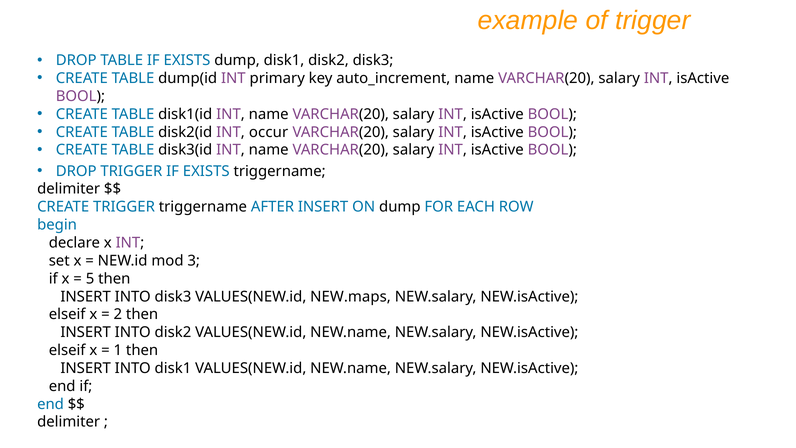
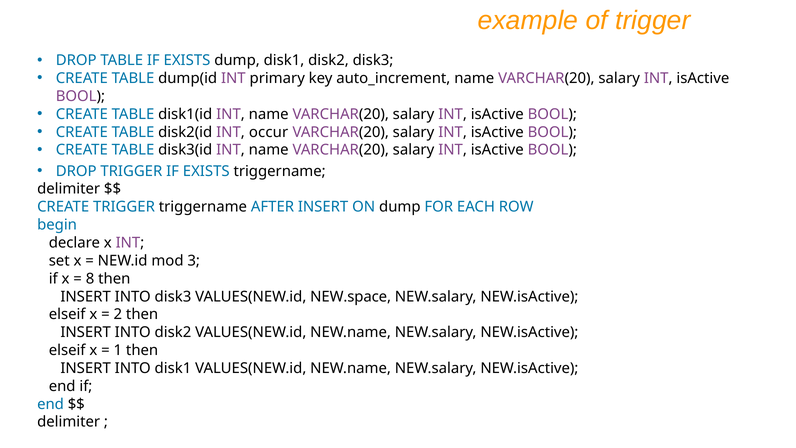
5: 5 -> 8 (90, 279)
NEW.maps: NEW.maps -> NEW.space (351, 296)
